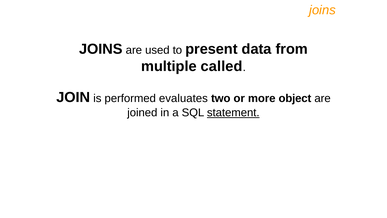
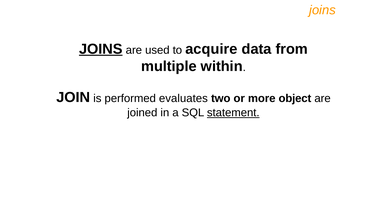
JOINS underline: none -> present (101, 49)
present: present -> acquire (211, 49)
called: called -> within (222, 66)
